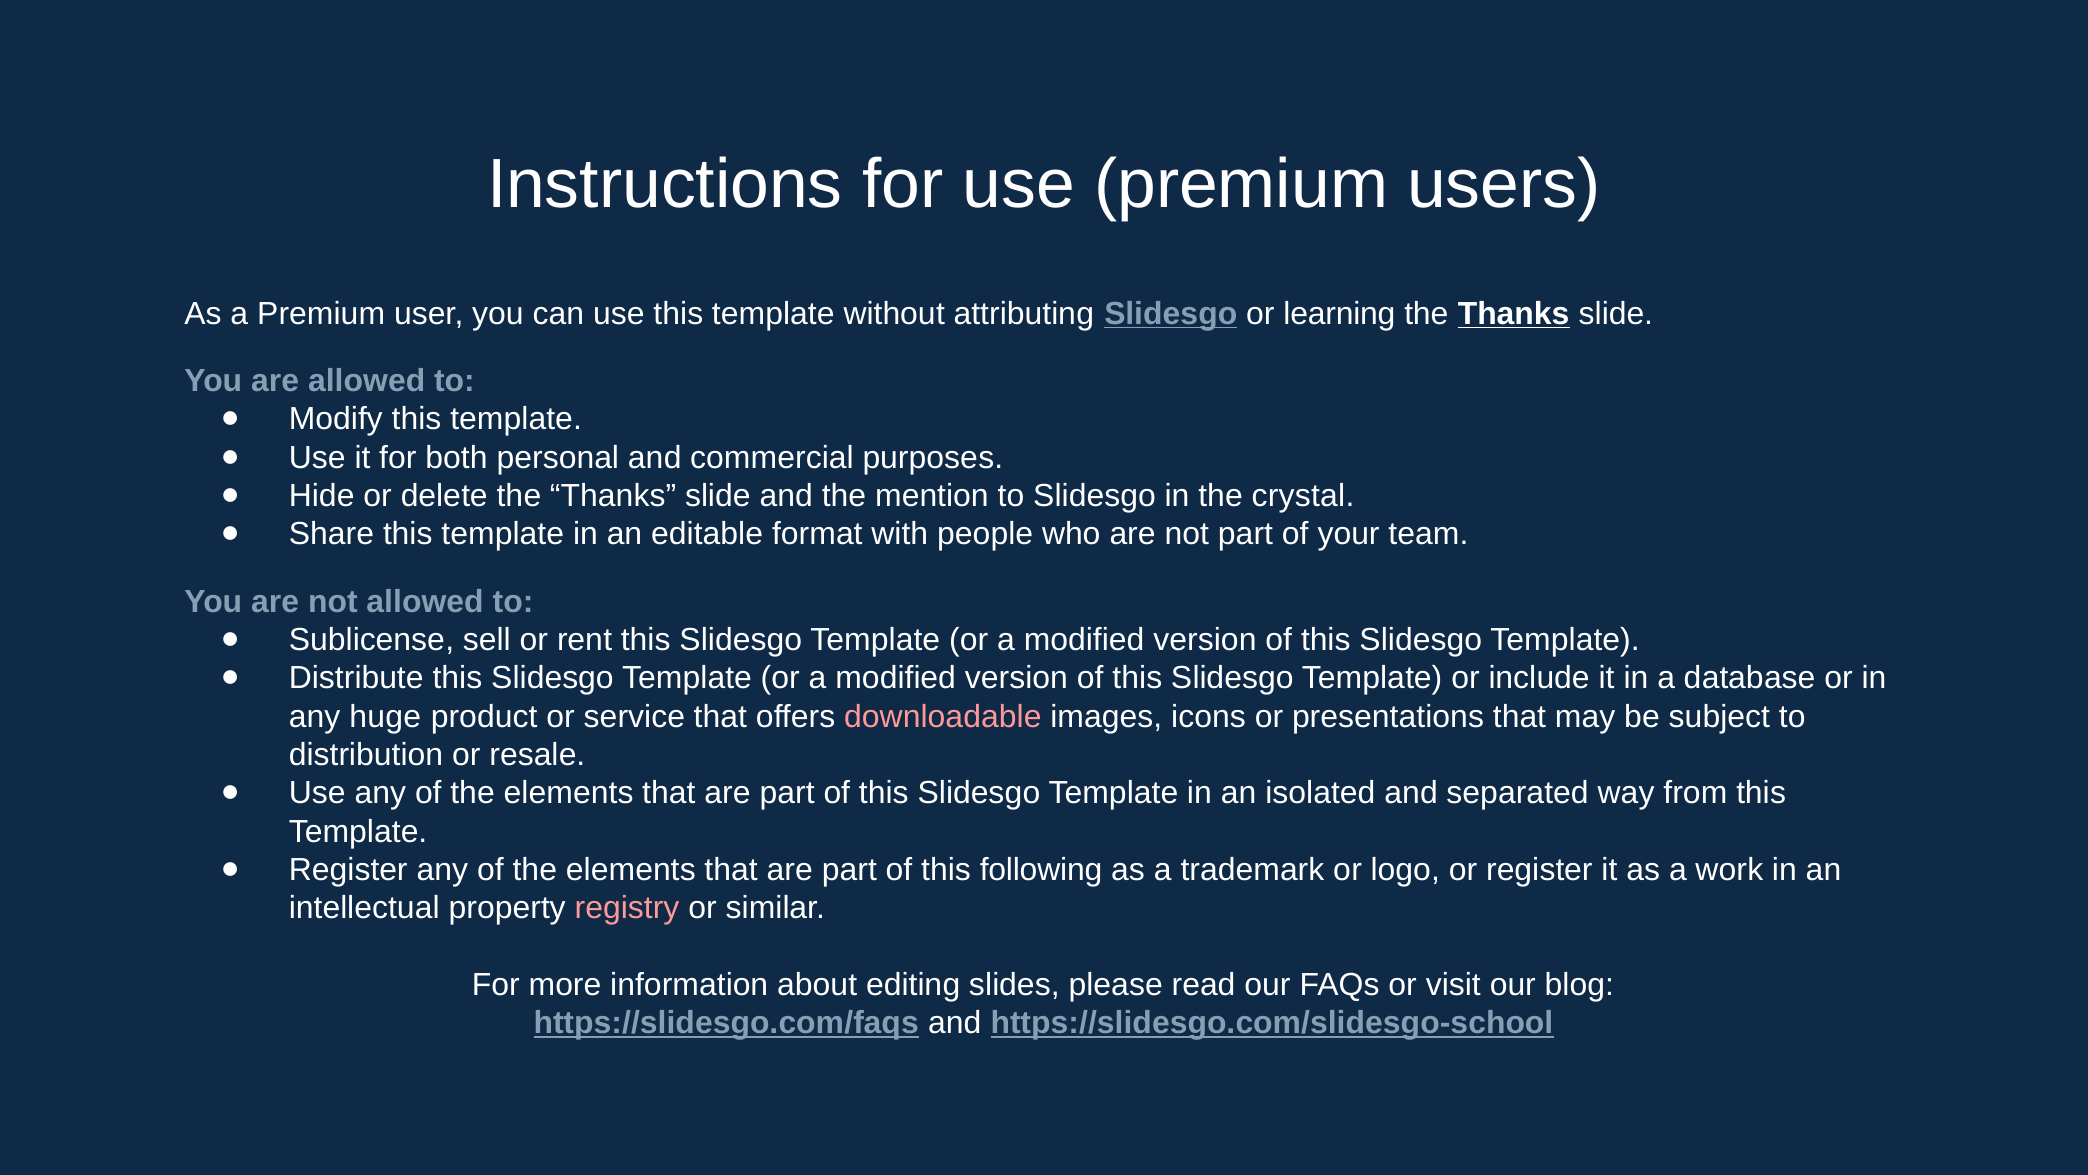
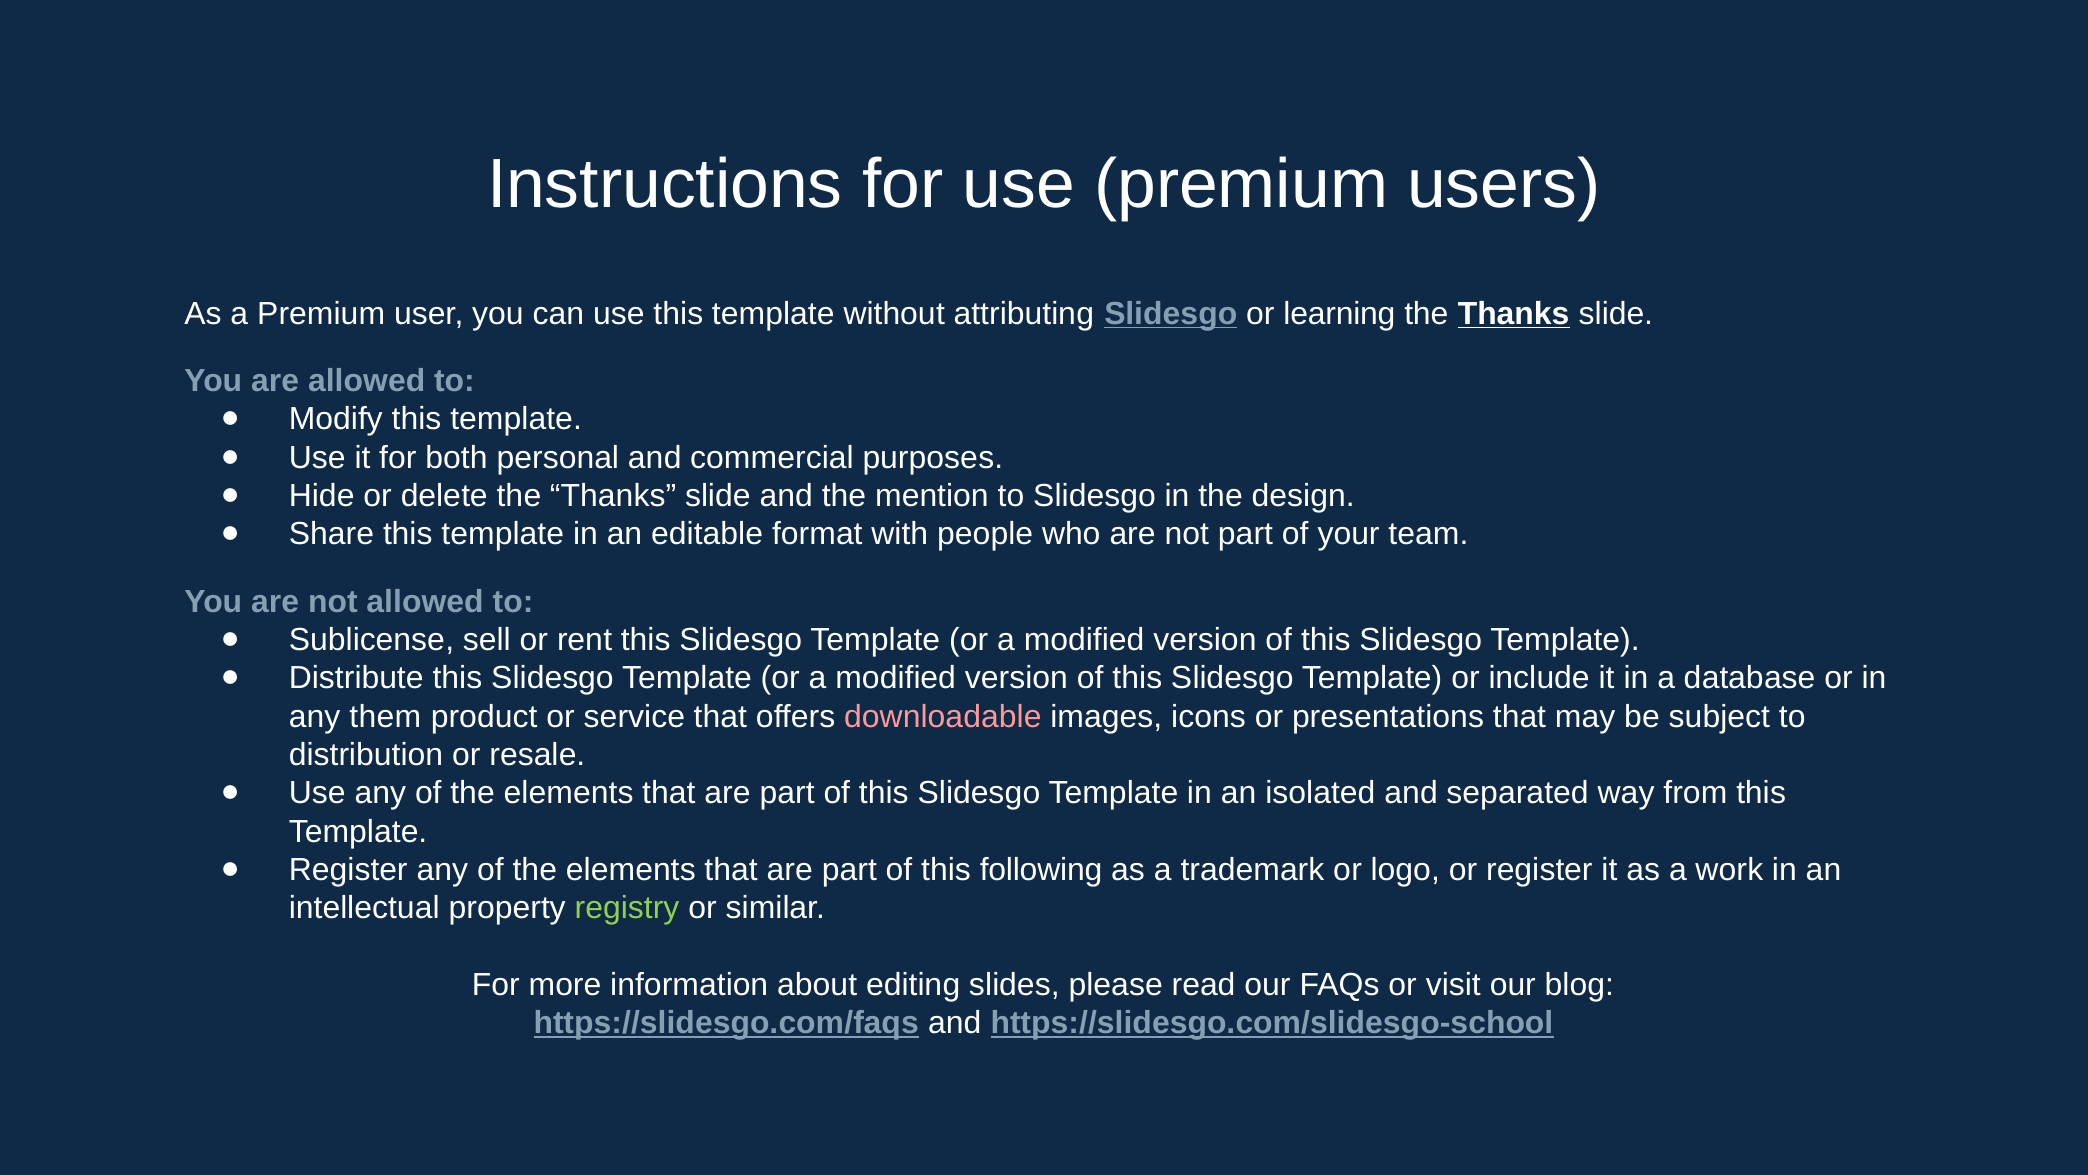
crystal: crystal -> design (1303, 496)
huge: huge -> them (385, 716)
registry colour: pink -> light green (627, 908)
